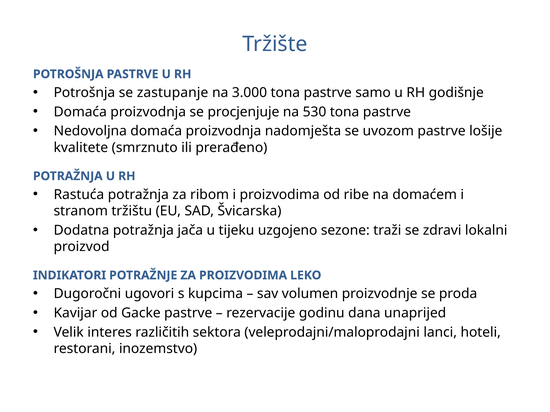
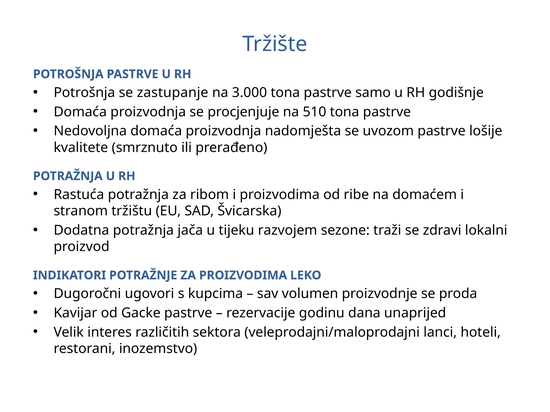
530: 530 -> 510 (314, 112)
uzgojeno: uzgojeno -> razvojem (288, 231)
